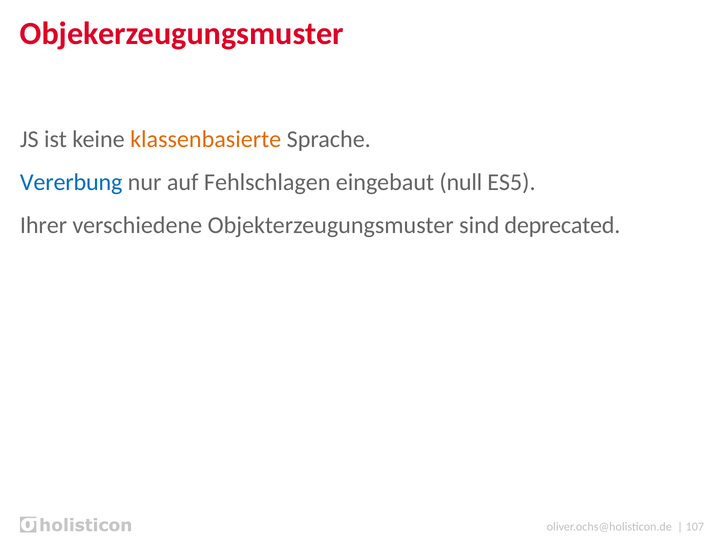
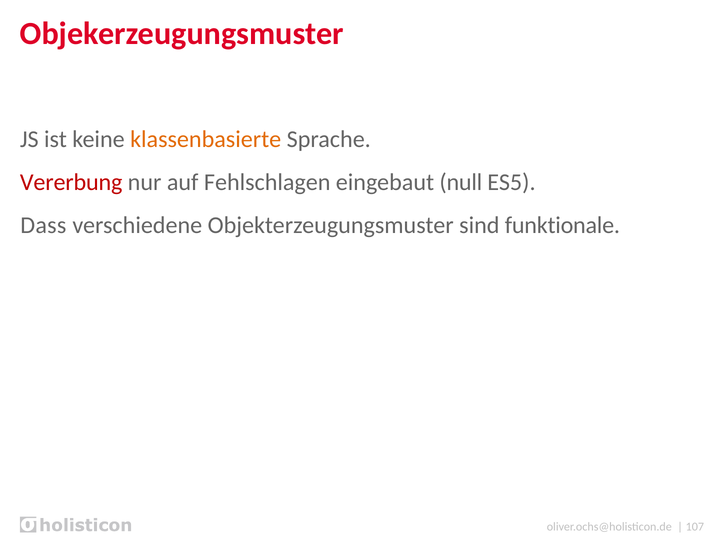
Vererbung colour: blue -> red (71, 182)
Ihrer: Ihrer -> Dass (43, 225)
deprecated: deprecated -> funktionale (562, 225)
